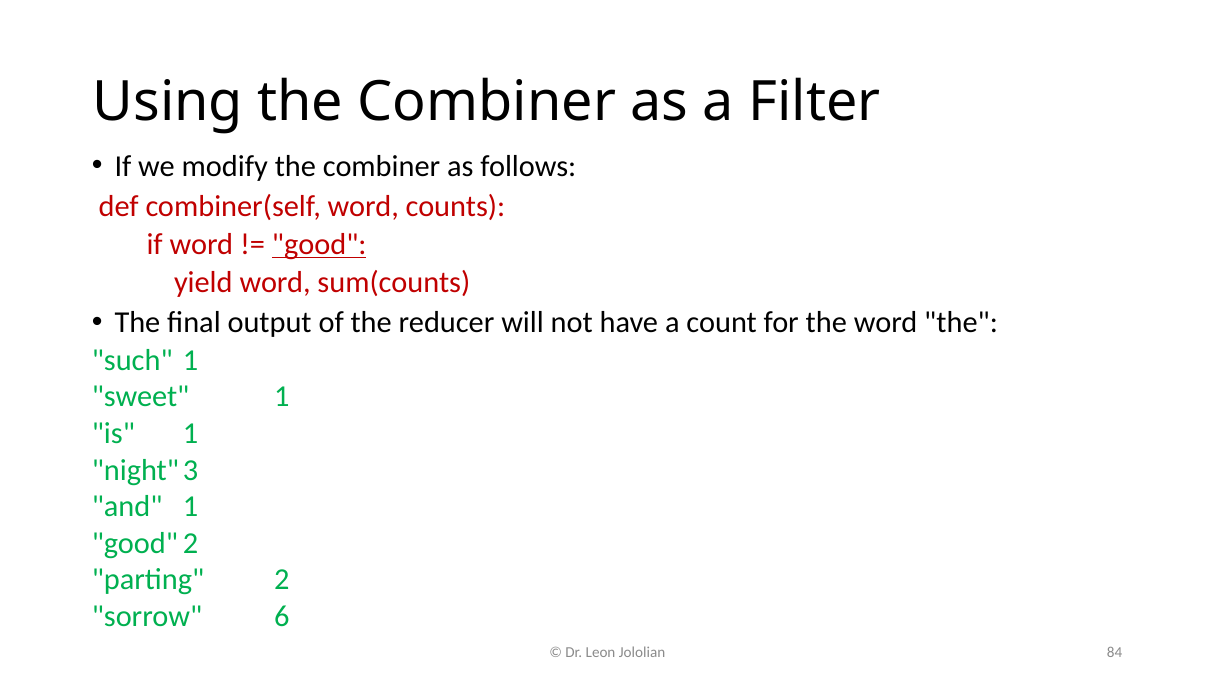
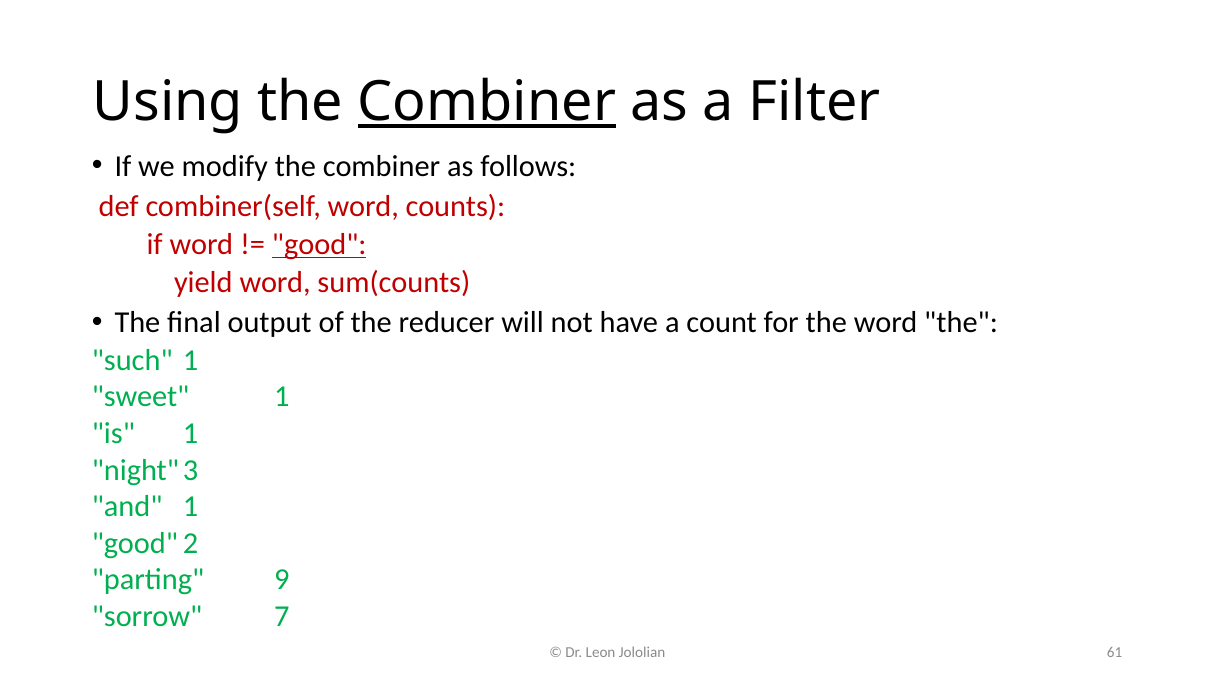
Combiner underline: none -> present (487, 102)
2: 2 -> 9 (282, 580)
6: 6 -> 7 (282, 617)
84: 84 -> 61 (1115, 653)
